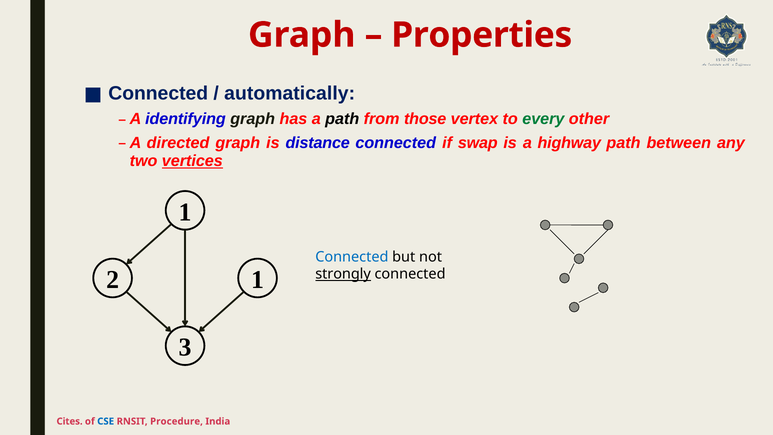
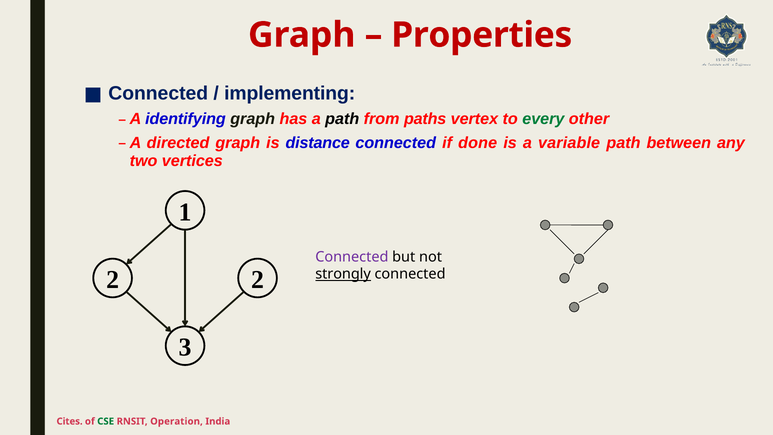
automatically: automatically -> implementing (290, 93)
those: those -> paths (425, 119)
swap: swap -> done (478, 143)
highway: highway -> variable (569, 143)
vertices underline: present -> none (192, 161)
Connected colour: blue -> purple (352, 257)
2 1: 1 -> 2 (258, 280)
CSE colour: blue -> green (106, 421)
Procedure: Procedure -> Operation (176, 421)
